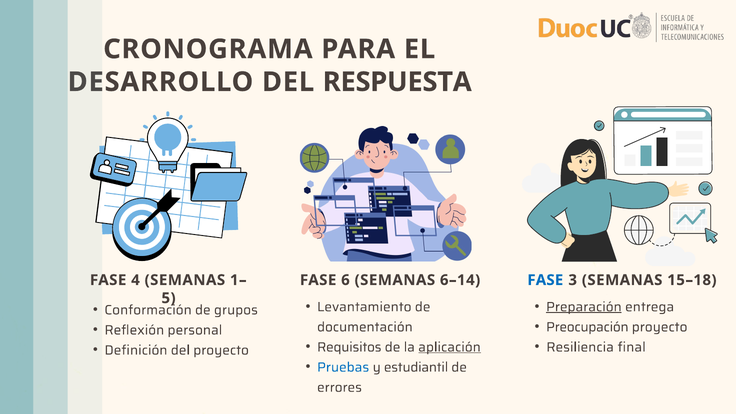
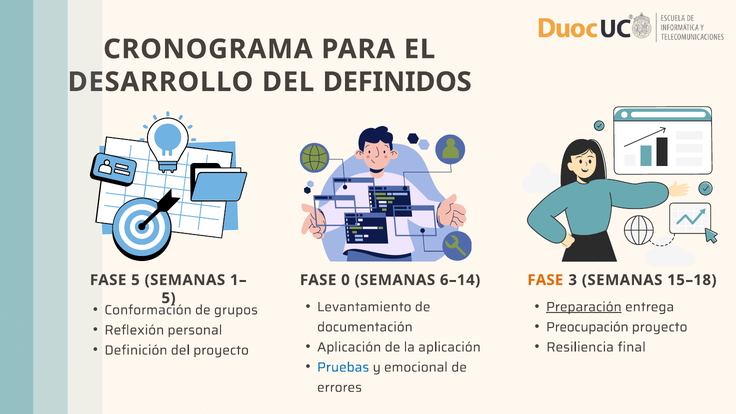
RESPUESTA: RESPUESTA -> DEFINIDOS (397, 82)
FASE 4: 4 -> 5 (135, 280)
6: 6 -> 0 (345, 280)
FASE colour: blue -> orange (545, 280)
Requisitos: Requisitos -> Aplicación (349, 347)
aplicación underline: present -> none (450, 347)
estudiantil: estudiantil -> emocional (416, 367)
